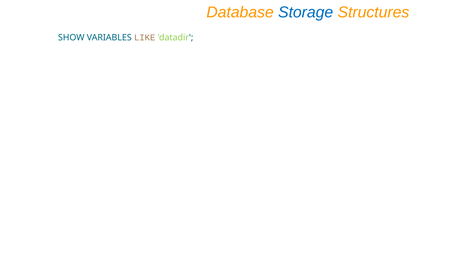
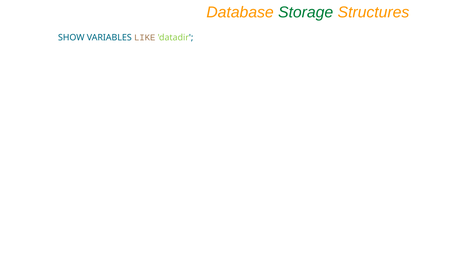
Storage colour: blue -> green (306, 12)
